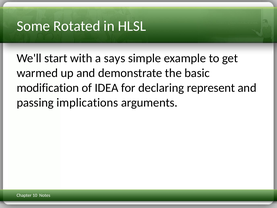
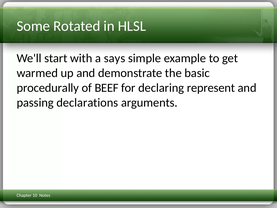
modification: modification -> procedurally (48, 88)
IDEA: IDEA -> BEEF (107, 88)
implications: implications -> declarations (87, 102)
